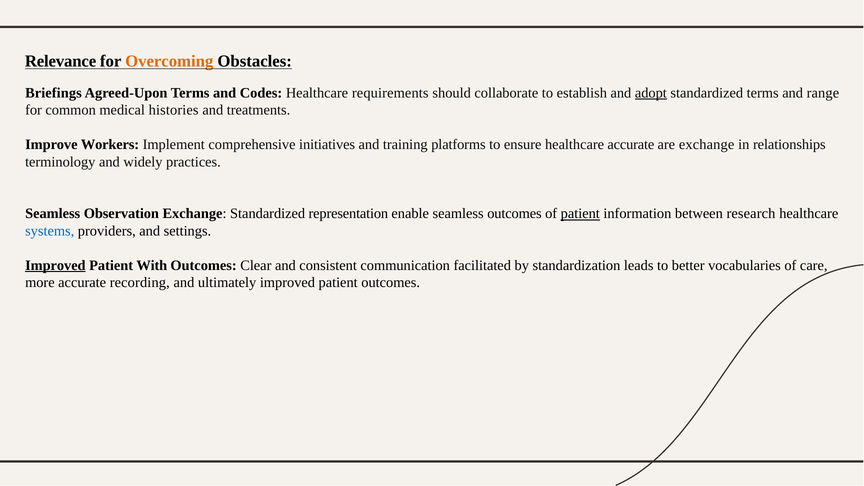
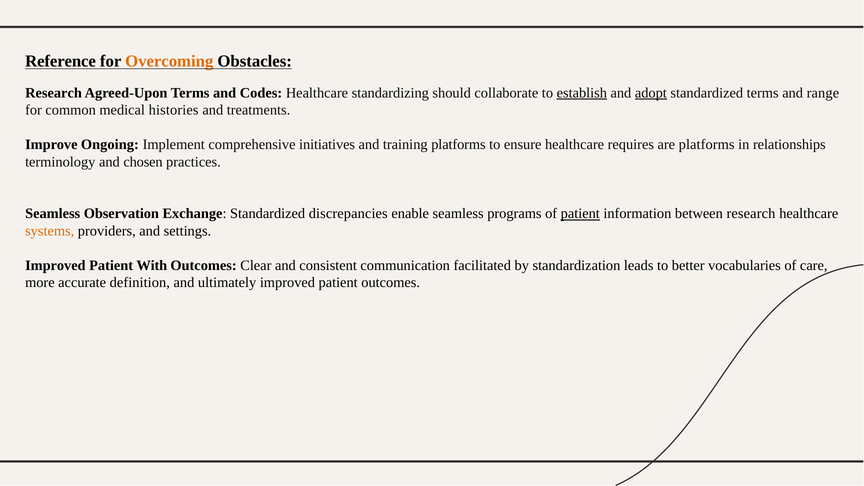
Relevance: Relevance -> Reference (61, 61)
Briefings: Briefings -> Research (54, 93)
requirements: requirements -> standardizing (390, 93)
establish underline: none -> present (582, 93)
Workers: Workers -> Ongoing (110, 145)
healthcare accurate: accurate -> requires (631, 145)
are exchange: exchange -> platforms (707, 145)
widely: widely -> chosen (143, 162)
representation: representation -> discrepancies (348, 214)
seamless outcomes: outcomes -> programs (514, 214)
systems colour: blue -> orange (50, 231)
Improved underline: present -> none (55, 266)
recording: recording -> definition (140, 283)
